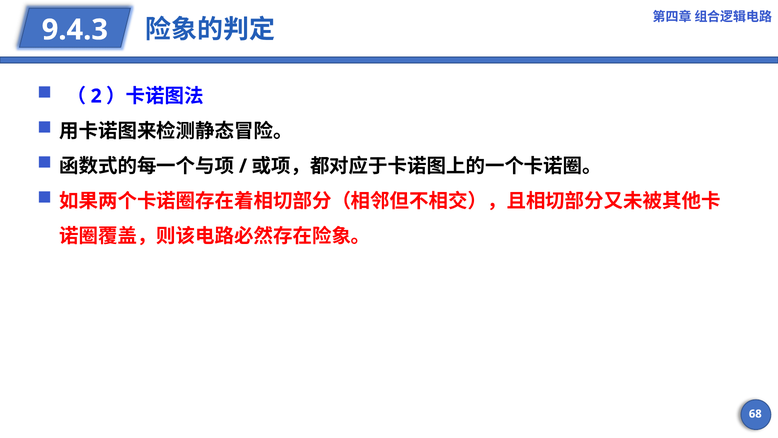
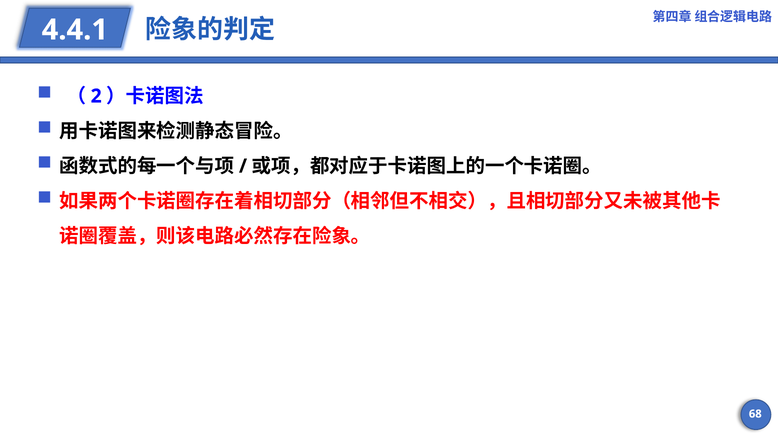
9.4.3: 9.4.3 -> 4.4.1 (75, 30)
